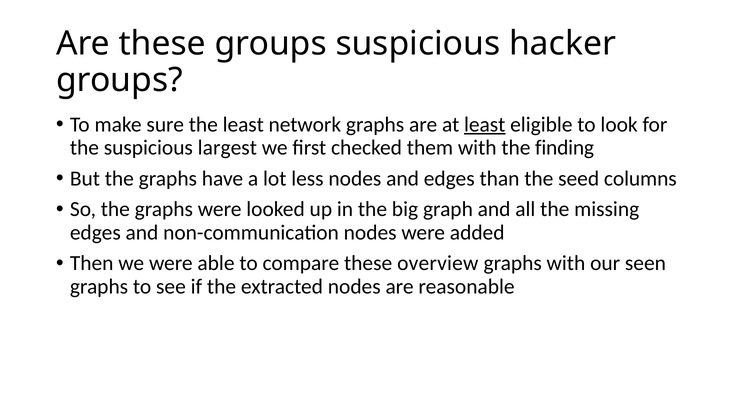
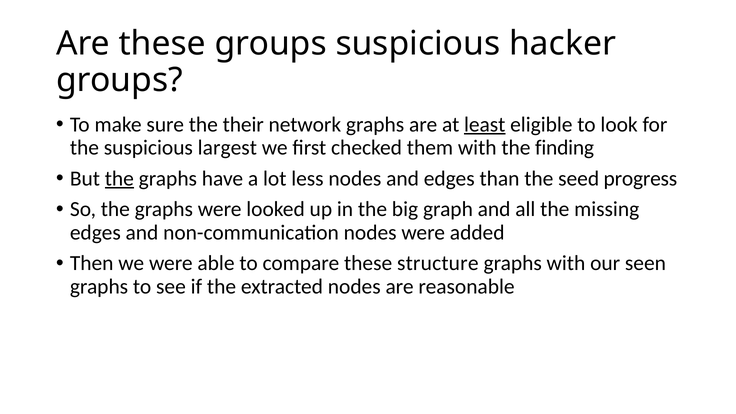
the least: least -> their (243, 124)
the underline: none -> present (119, 178)
columns: columns -> progress (640, 178)
overview: overview -> structure (438, 263)
